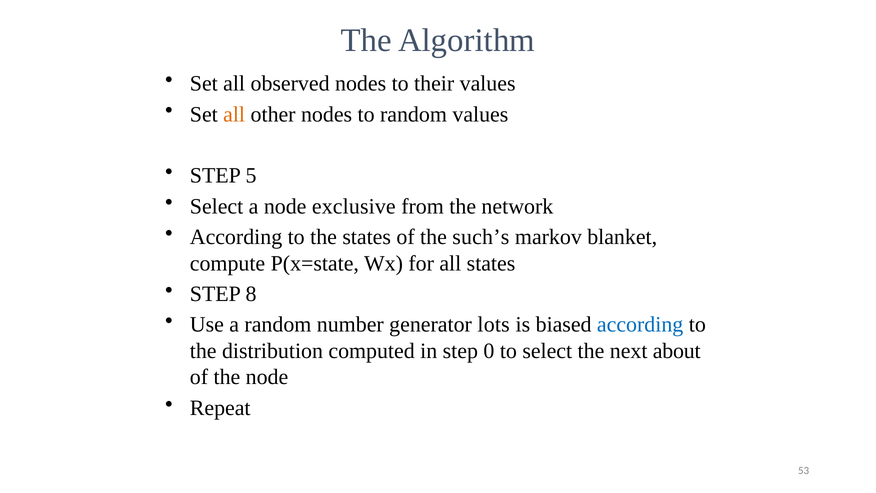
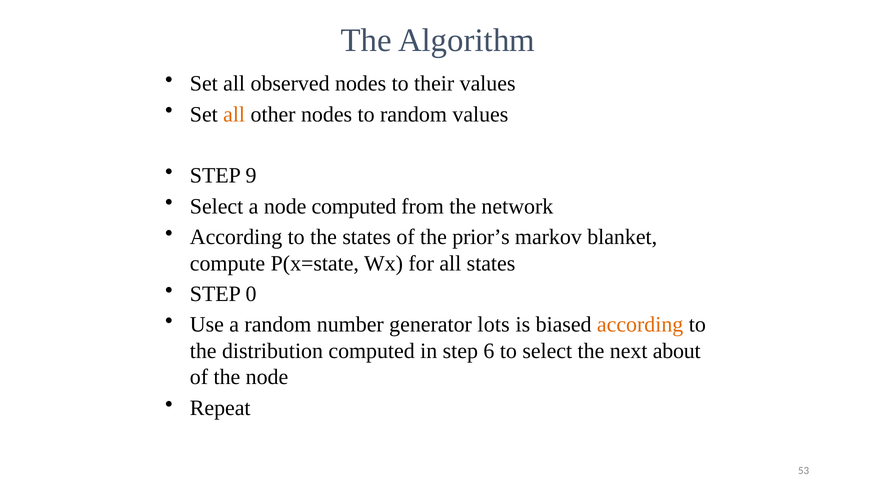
5: 5 -> 9 (251, 176)
node exclusive: exclusive -> computed (354, 206)
such’s: such’s -> prior’s (481, 237)
8: 8 -> 0 (251, 294)
according colour: blue -> orange (640, 324)
0: 0 -> 6 (489, 351)
